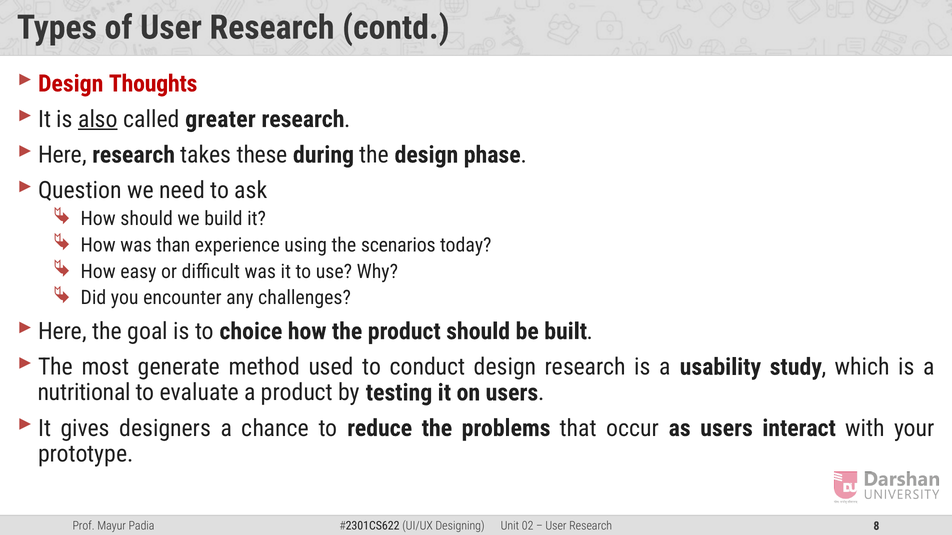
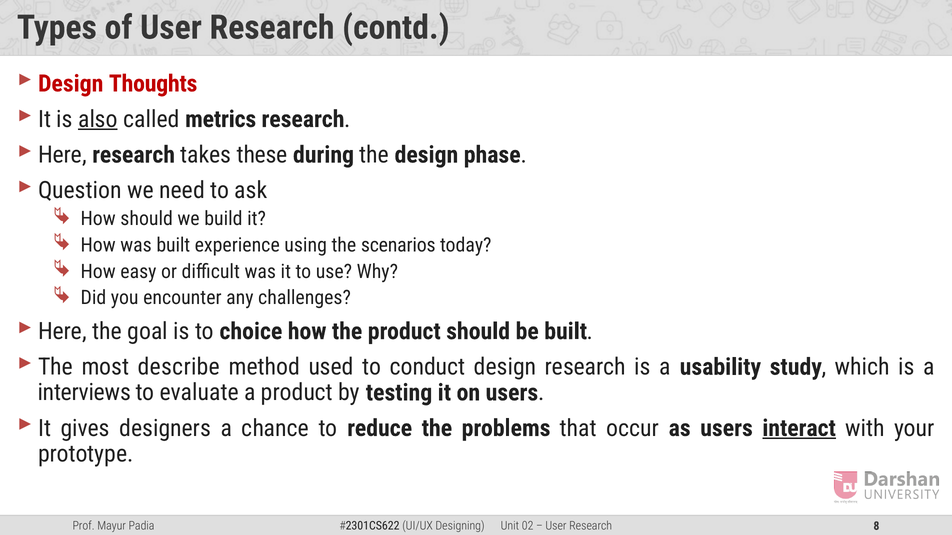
greater: greater -> metrics (221, 119)
was than: than -> built (173, 245)
generate: generate -> describe (179, 367)
nutritional: nutritional -> interviews (84, 393)
interact underline: none -> present (799, 429)
